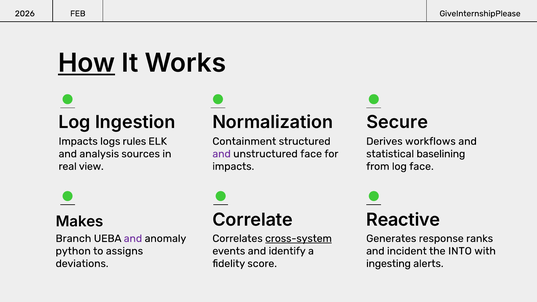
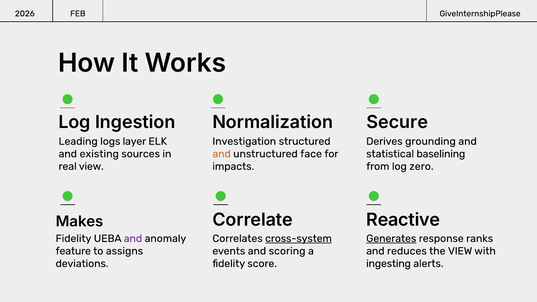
How underline: present -> none (87, 63)
Impacts: Impacts -> Leading (78, 141)
rules: rules -> layer (134, 141)
Containment: Containment -> Investigation (244, 141)
workflows: workflows -> grounding (430, 141)
analysis: analysis -> existing (99, 154)
and colour: purple -> orange (222, 154)
log face: face -> zero (421, 166)
Branch: Branch -> Fidelity (73, 239)
Generates underline: none -> present (391, 239)
python: python -> feature (73, 251)
identify: identify -> scoring (287, 251)
incident: incident -> reduces (407, 251)
the INTO: INTO -> VIEW (460, 251)
